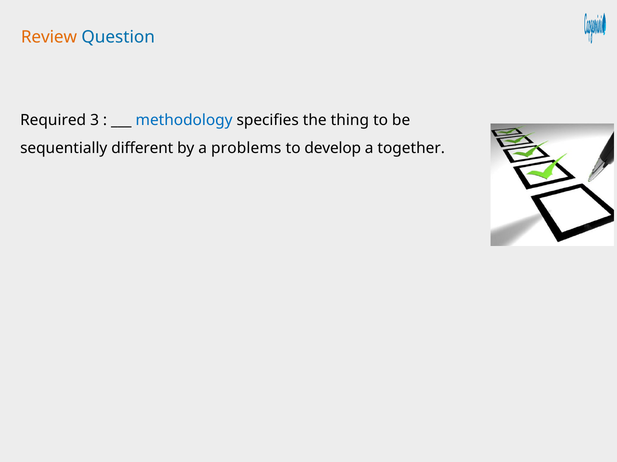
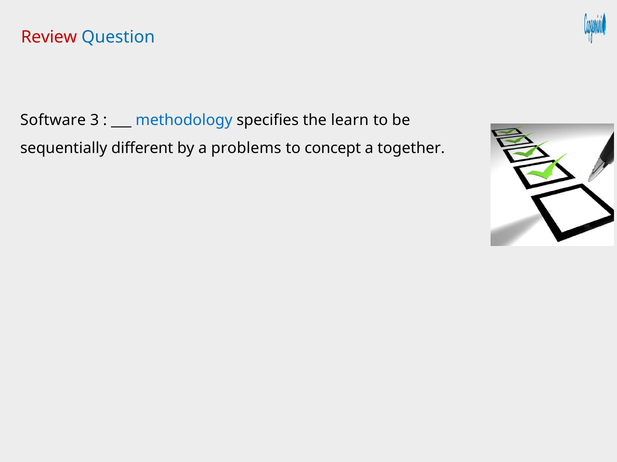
Review colour: orange -> red (49, 37)
Required: Required -> Software (53, 120)
thing: thing -> learn (350, 120)
develop: develop -> concept (333, 148)
